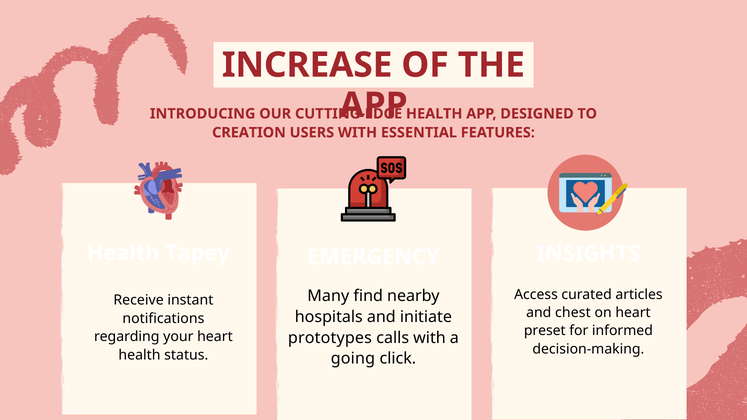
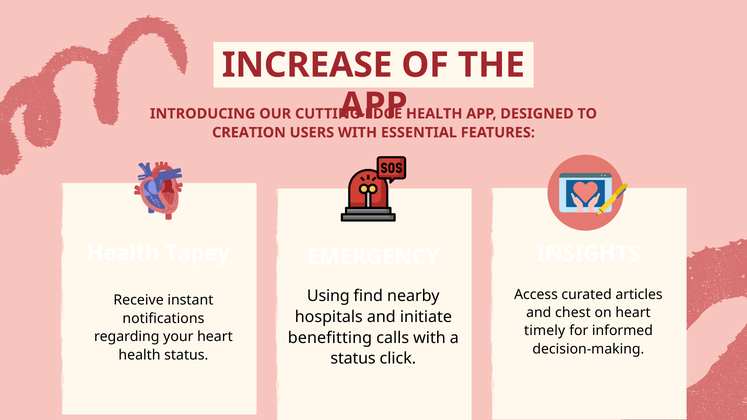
Many: Many -> Using (328, 296)
preset: preset -> timely (545, 331)
prototypes: prototypes -> benefitting (330, 338)
going: going -> status (353, 359)
